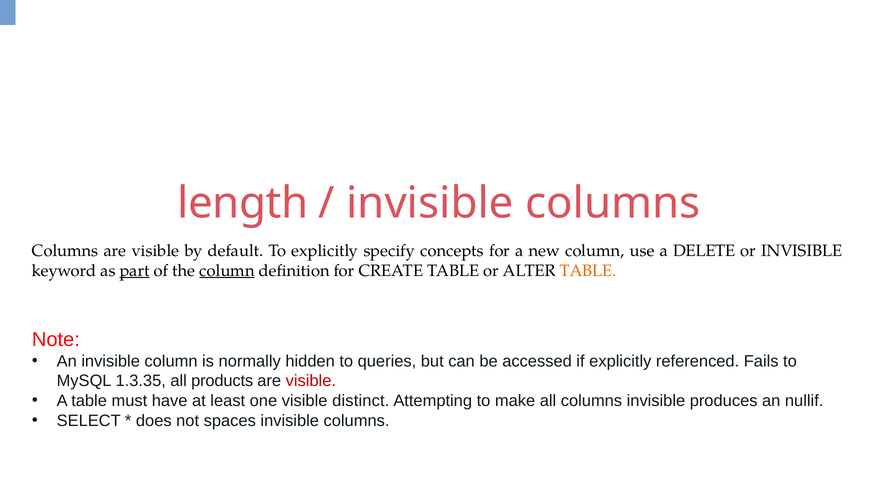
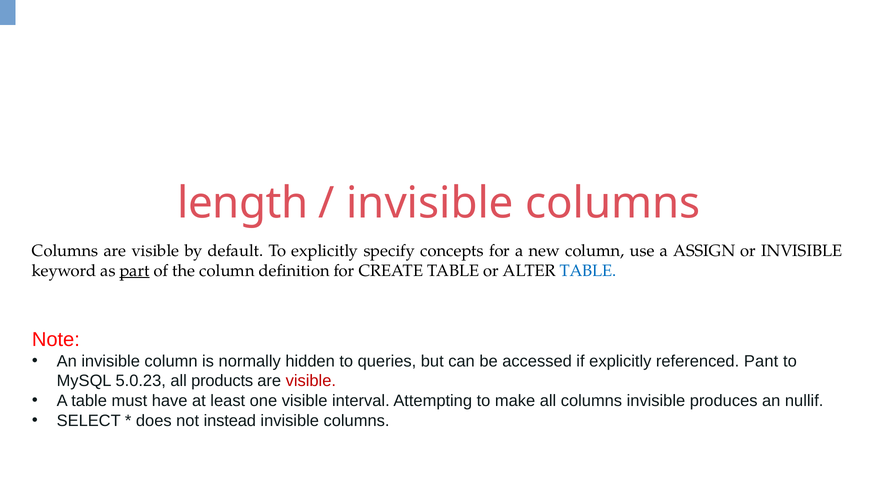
DELETE: DELETE -> ASSIGN (704, 251)
column underline: present -> none (227, 271)
TABLE colour: orange -> blue (588, 271)
Fails: Fails -> Pant (761, 362)
1.3.35: 1.3.35 -> 5.0.23 (141, 381)
distinct: distinct -> interval (361, 401)
spaces: spaces -> instead (230, 421)
